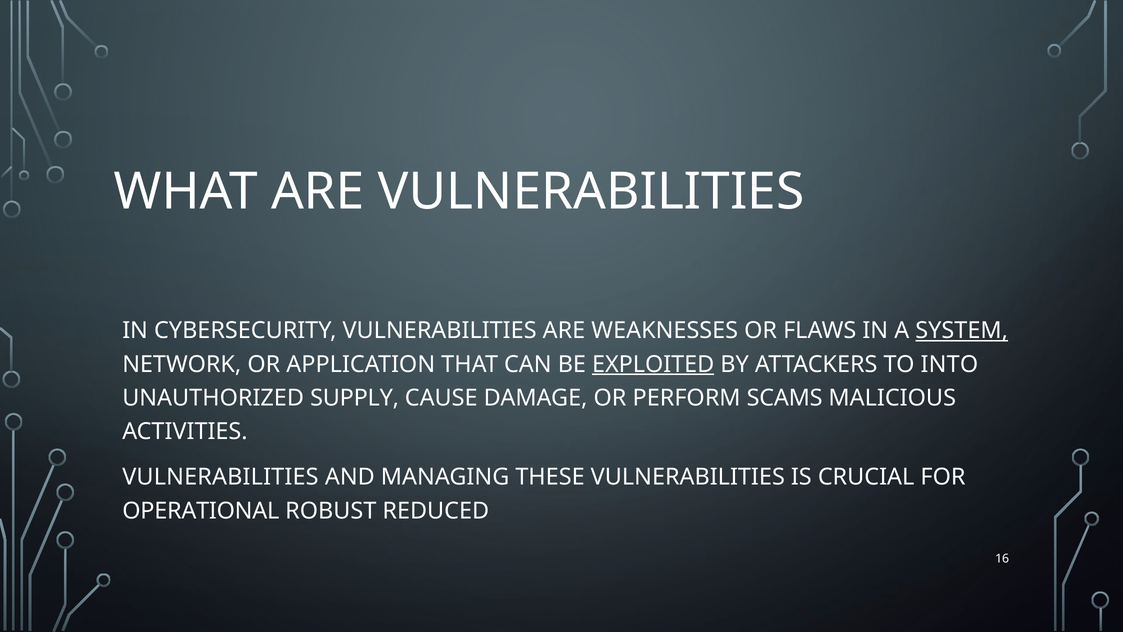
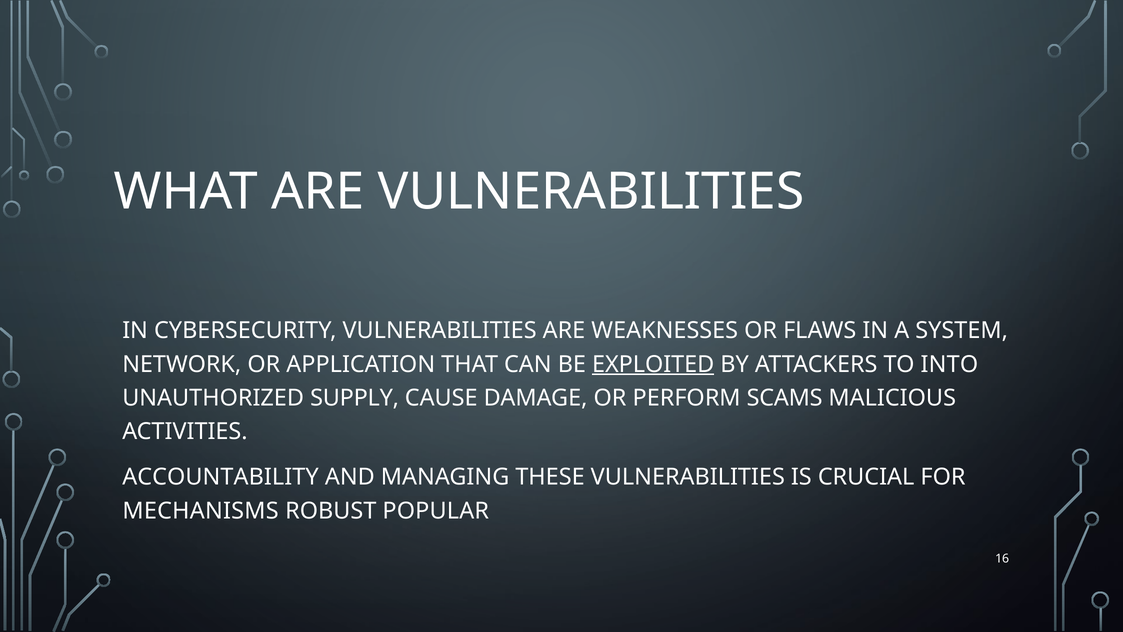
SYSTEM underline: present -> none (962, 330)
VULNERABILITIES: VULNERABILITIES -> ACCOUNTABILITY (220, 477)
OPERATIONAL: OPERATIONAL -> MECHANISMS (201, 511)
REDUCED: REDUCED -> POPULAR (436, 511)
